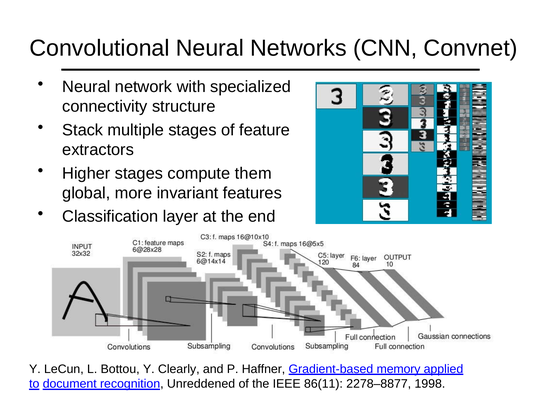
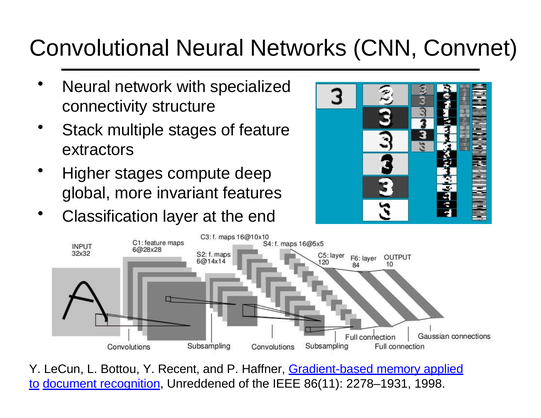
them: them -> deep (253, 173)
Clearly: Clearly -> Recent (179, 369)
2278–8877: 2278–8877 -> 2278–1931 (379, 384)
